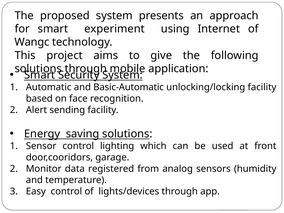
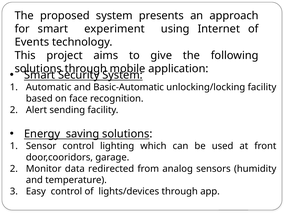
Wangc: Wangc -> Events (32, 42)
registered: registered -> redirected (111, 169)
